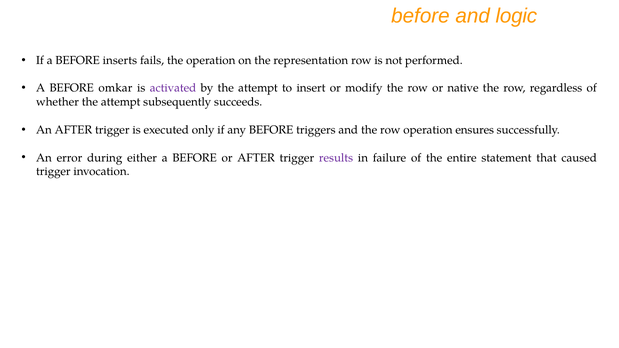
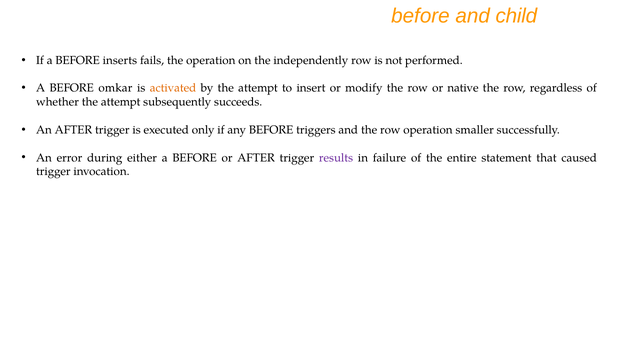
logic: logic -> child (516, 16)
representation: representation -> independently (311, 60)
activated colour: purple -> orange (173, 88)
ensures: ensures -> smaller (475, 130)
